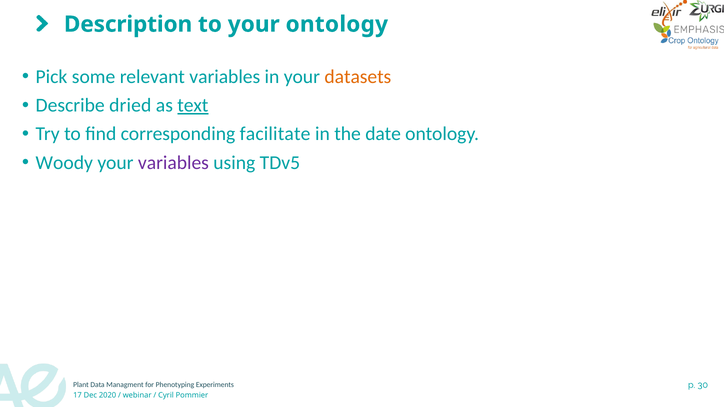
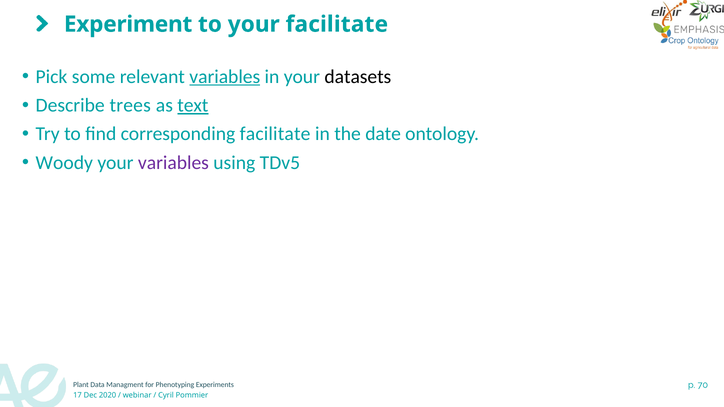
Description: Description -> Experiment (128, 24)
your ontology: ontology -> facilitate (337, 24)
variables underline: none -> present (225, 77)
datasets colour: orange -> black (358, 77)
dried: dried -> trees (130, 105)
30: 30 -> 70 (703, 385)
